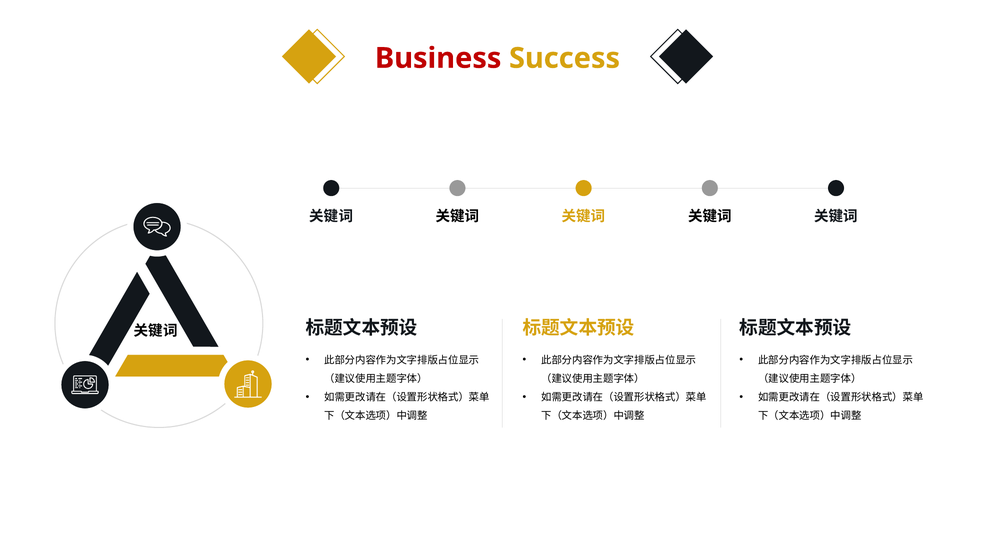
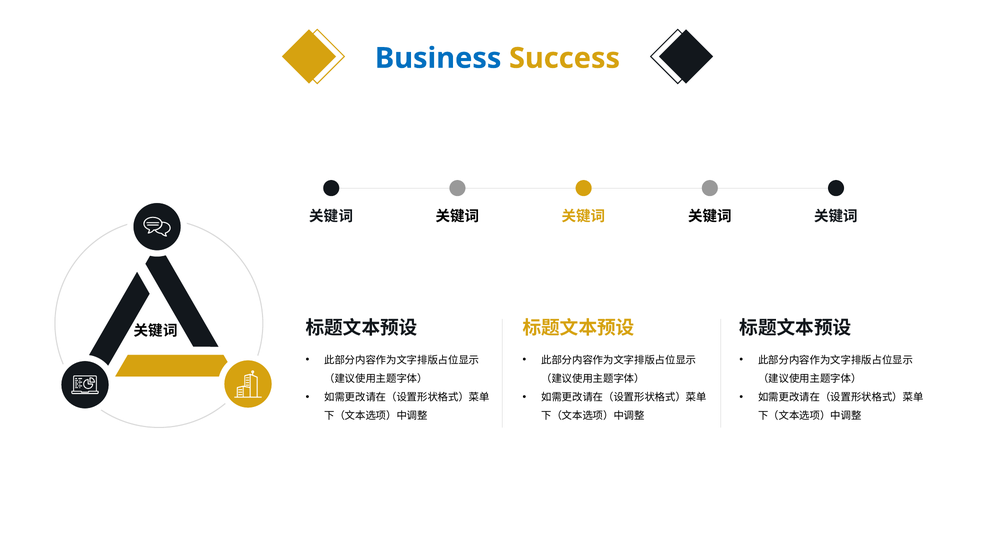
Business colour: red -> blue (438, 58)
